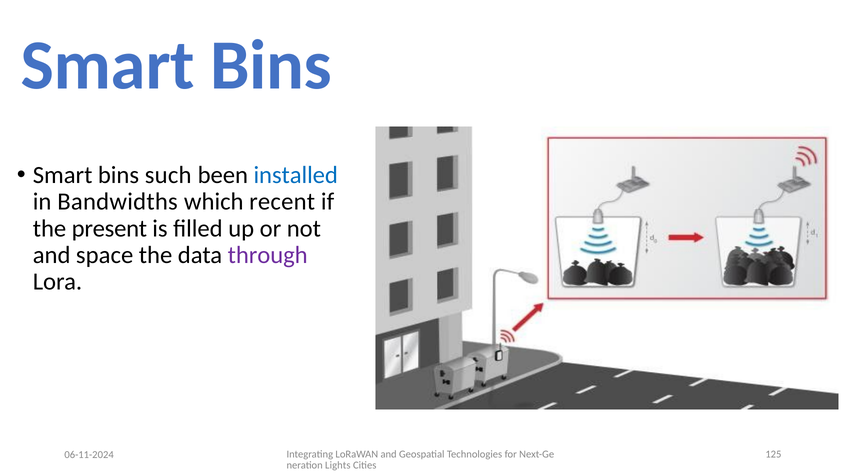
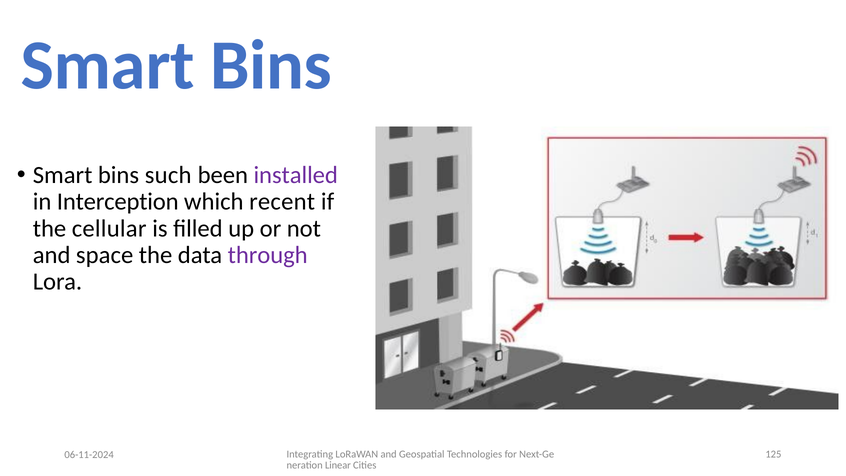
installed colour: blue -> purple (296, 175)
Bandwidths: Bandwidths -> Interception (118, 202)
present: present -> cellular (109, 228)
Lights: Lights -> Linear (338, 465)
